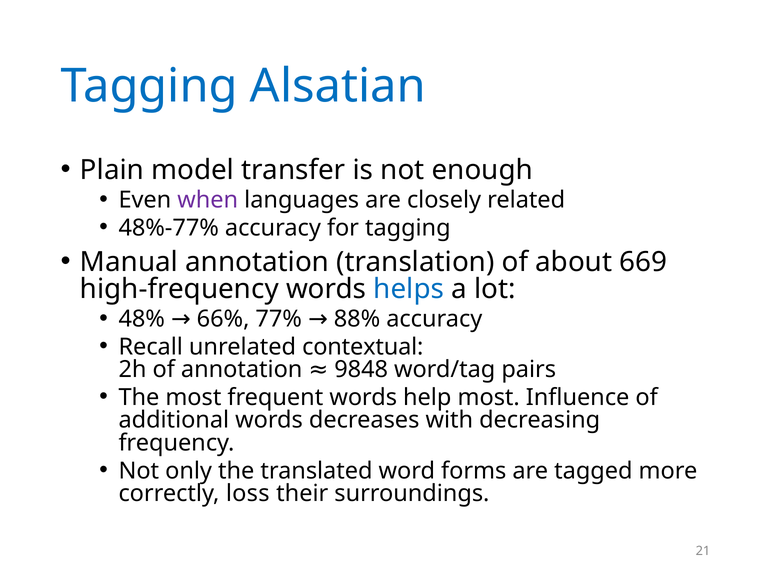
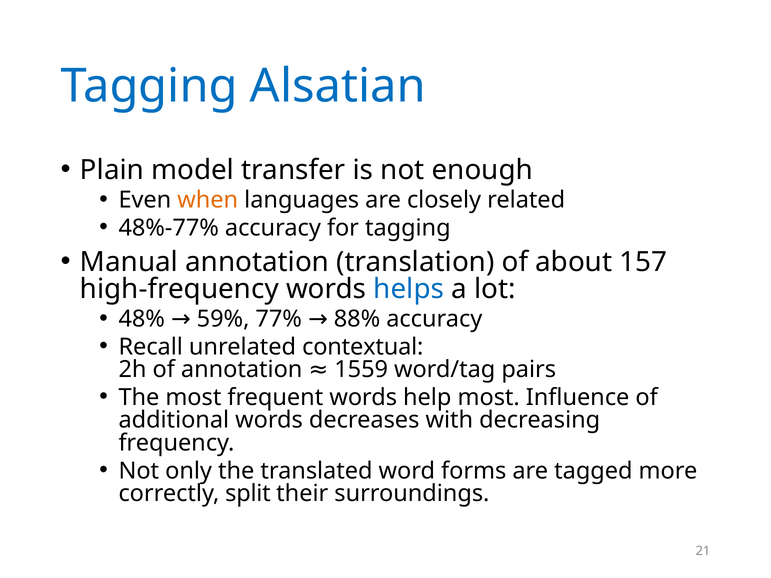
when colour: purple -> orange (208, 200)
669: 669 -> 157 (643, 262)
66%: 66% -> 59% (223, 319)
9848: 9848 -> 1559 (361, 370)
loss: loss -> split (248, 494)
